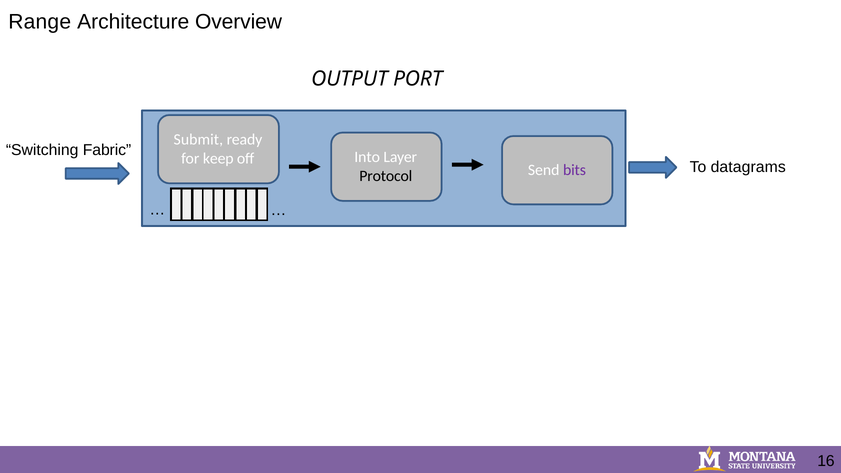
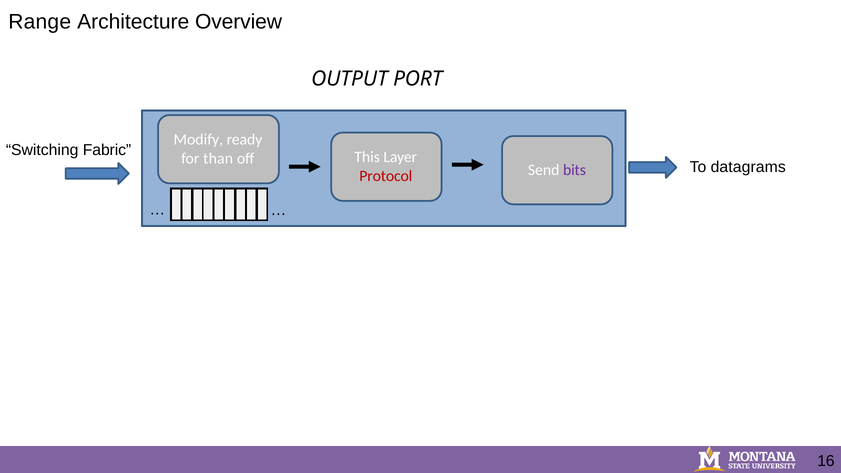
Submit: Submit -> Modify (198, 140)
keep: keep -> than (218, 159)
Into: Into -> This (367, 157)
Protocol colour: black -> red (386, 176)
